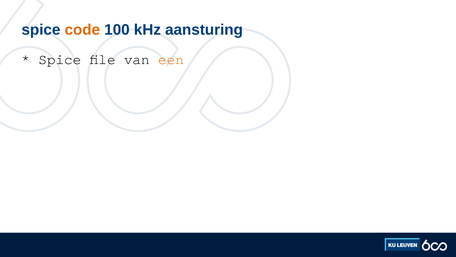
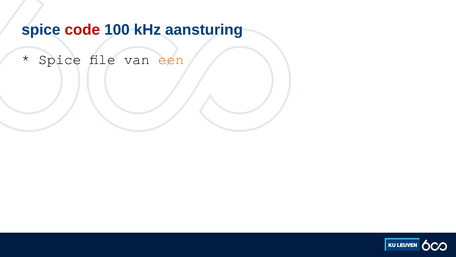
code colour: orange -> red (82, 30)
